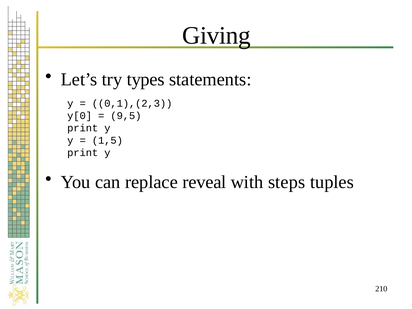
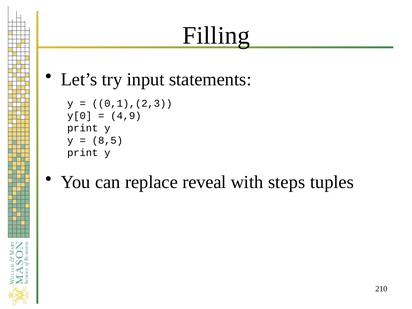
Giving: Giving -> Filling (216, 35)
types: types -> input (146, 80)
9,5: 9,5 -> 4,9 (126, 116)
1,5: 1,5 -> 8,5 (107, 140)
